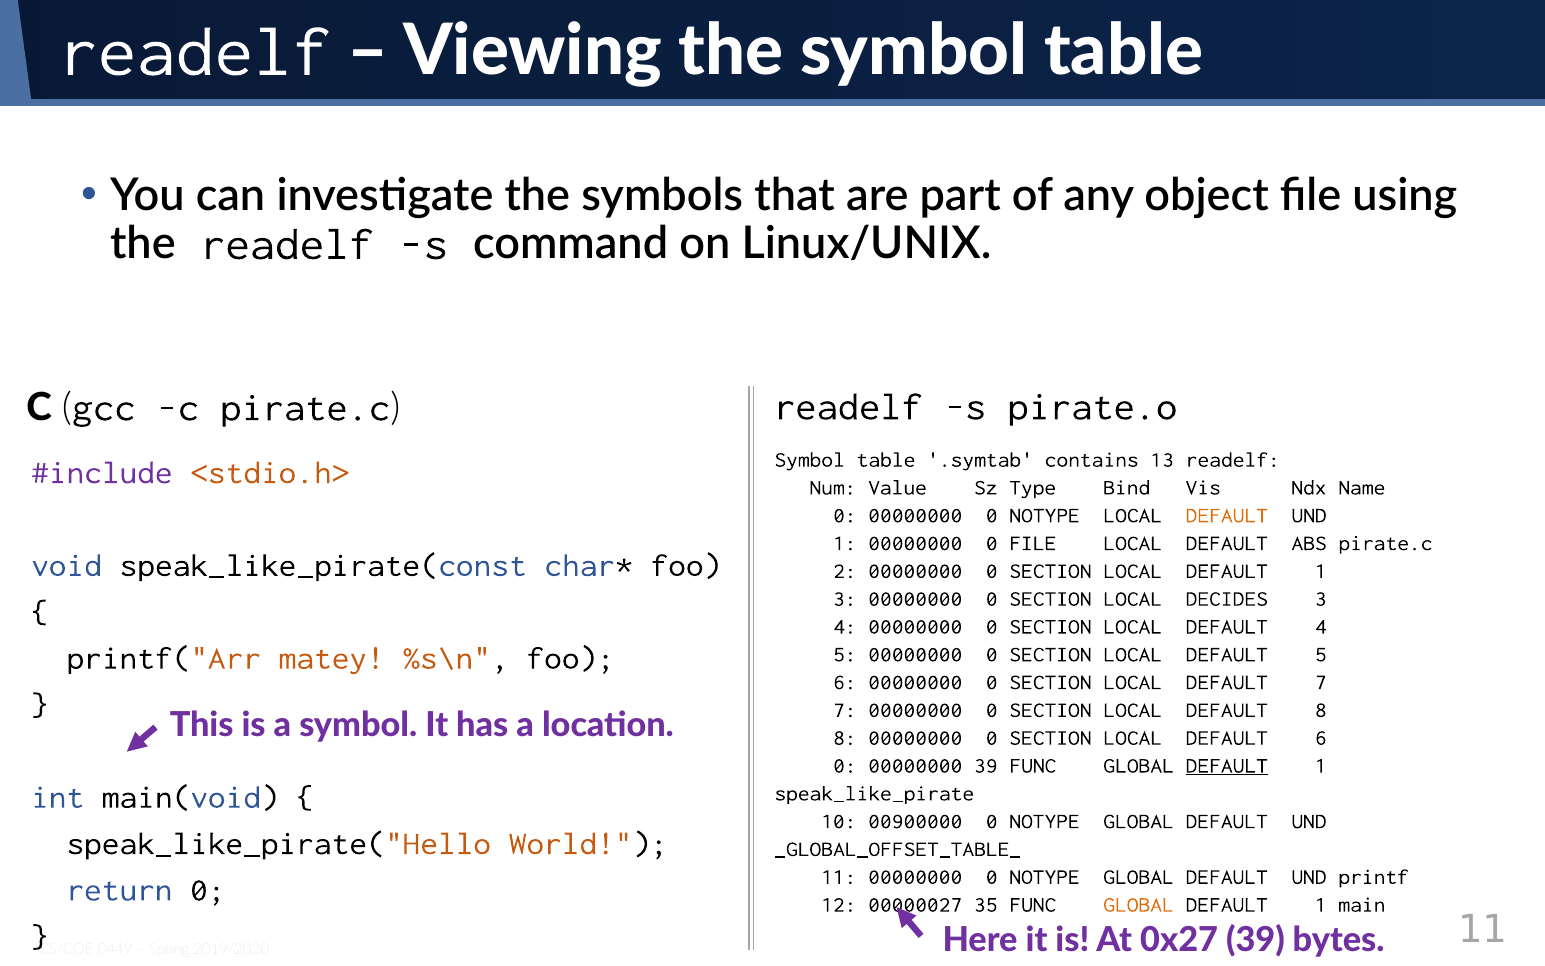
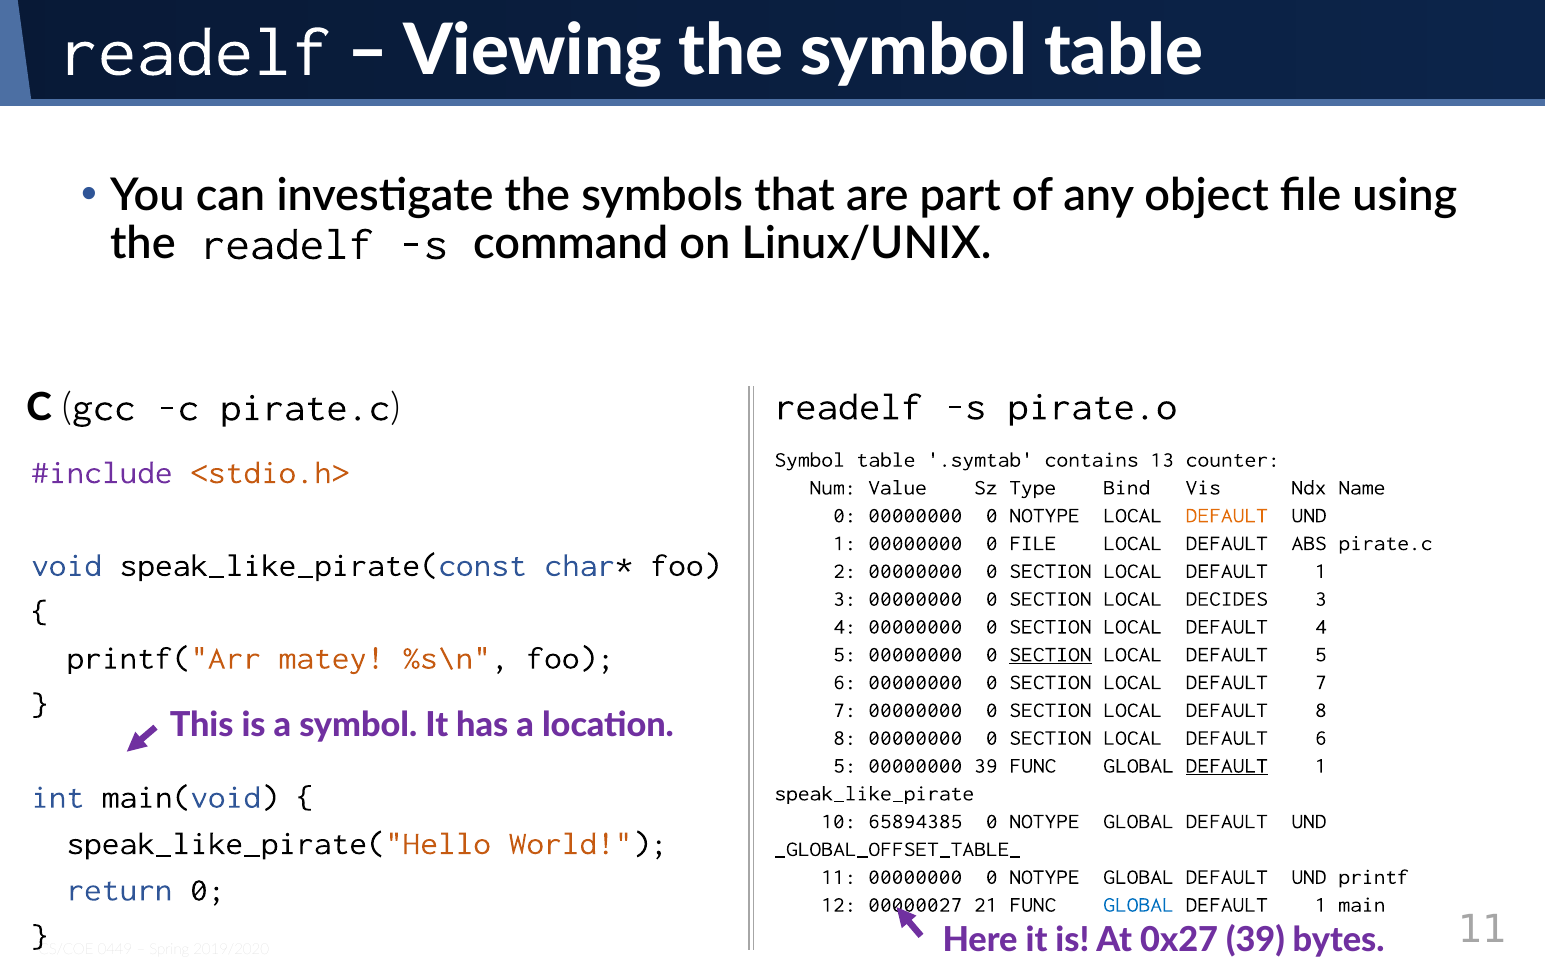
13 readelf: readelf -> counter (1233, 459)
SECTION underline: none -> present (1050, 654)
0: 0 -> 5 (845, 765)
00900000: 00900000 -> 65894385 (915, 821)
35: 35 -> 21 (986, 904)
GLOBAL colour: orange -> blue (1139, 904)
